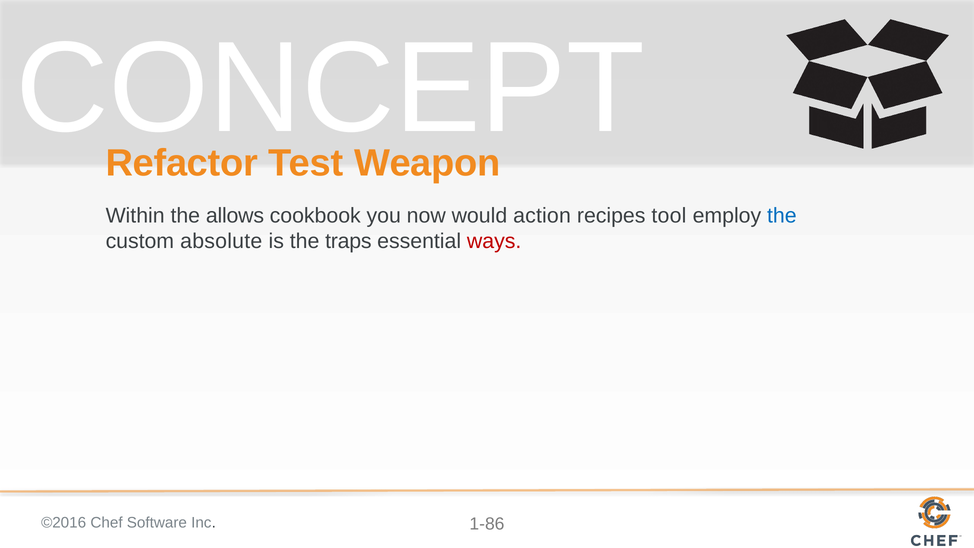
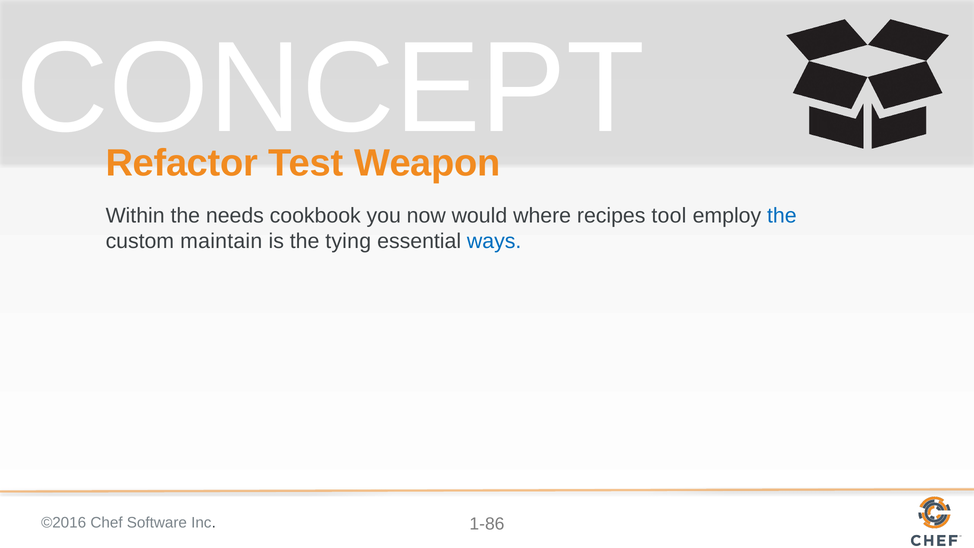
allows: allows -> needs (235, 216)
action: action -> where (542, 216)
absolute: absolute -> maintain (221, 241)
traps: traps -> tying (348, 241)
ways colour: red -> blue (494, 241)
